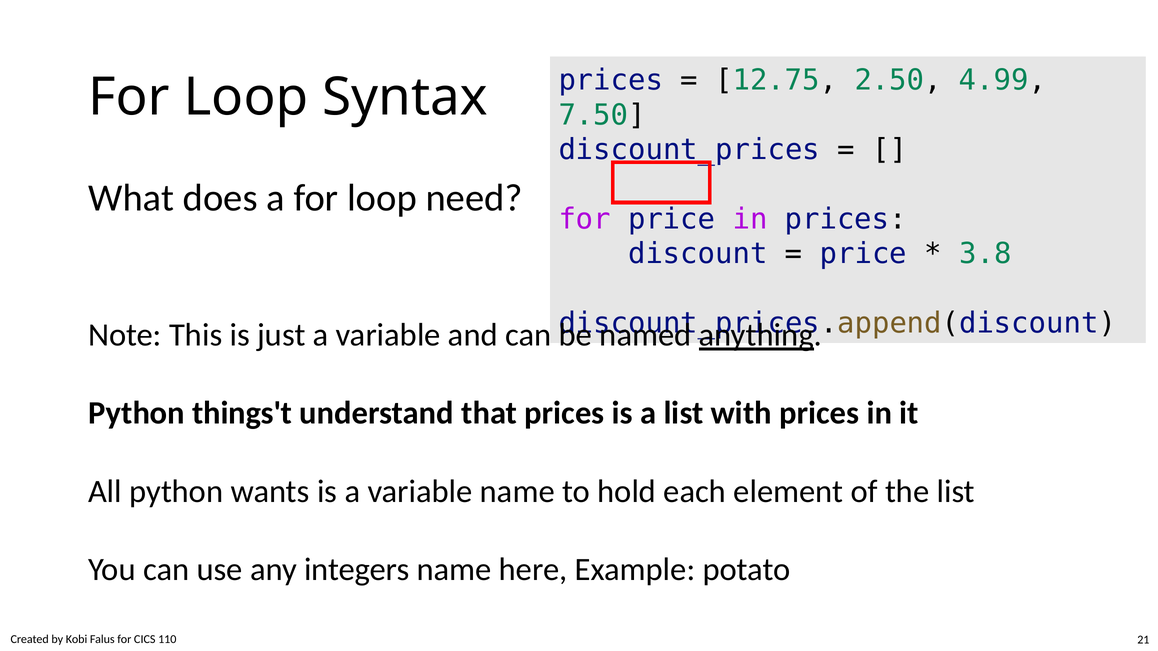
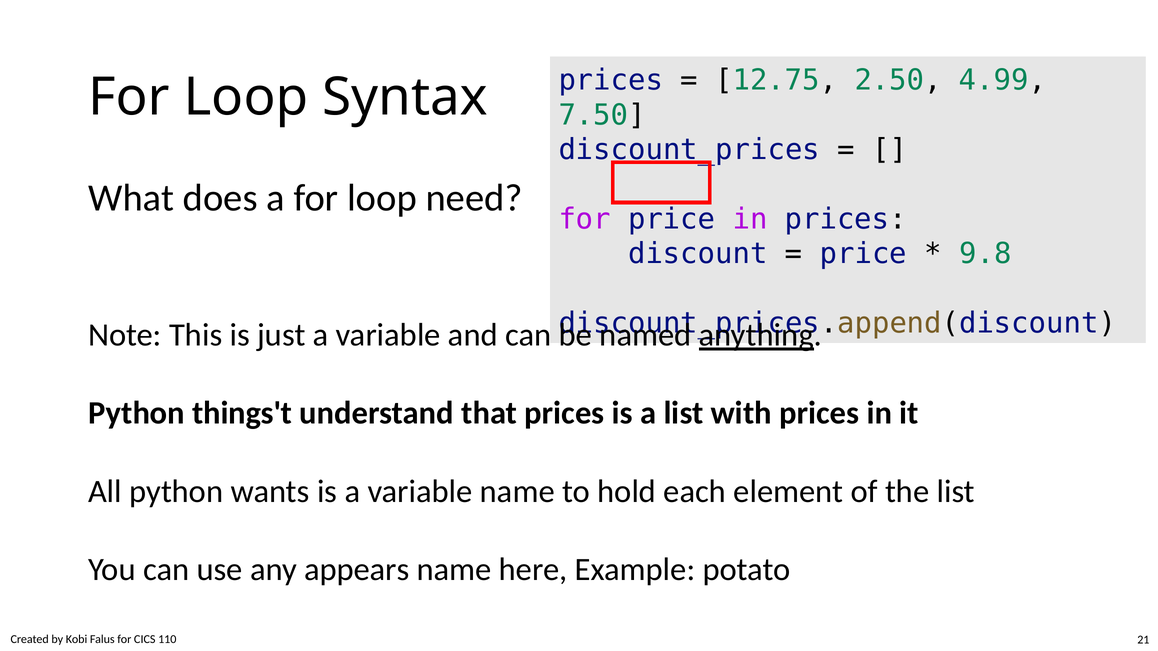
3.8: 3.8 -> 9.8 (985, 254)
integers: integers -> appears (357, 570)
